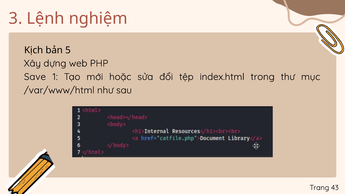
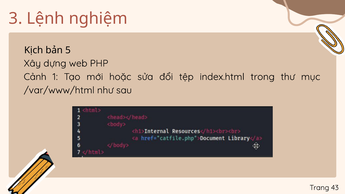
Save: Save -> Cảnh (35, 77)
